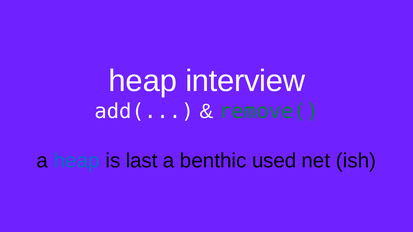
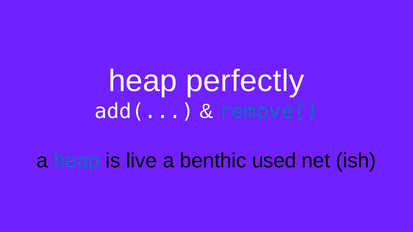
interview: interview -> perfectly (245, 81)
remove( colour: green -> blue (269, 111)
last: last -> live (142, 161)
